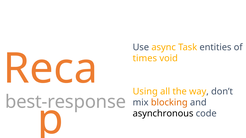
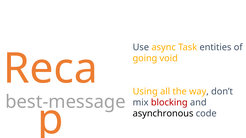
times: times -> going (145, 58)
best-response: best-response -> best-message (65, 102)
blocking colour: orange -> red (169, 103)
